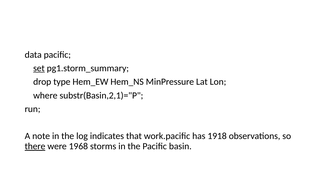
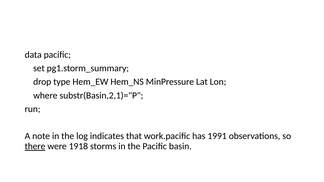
set underline: present -> none (39, 68)
1918: 1918 -> 1991 (217, 136)
1968: 1968 -> 1918 (78, 146)
